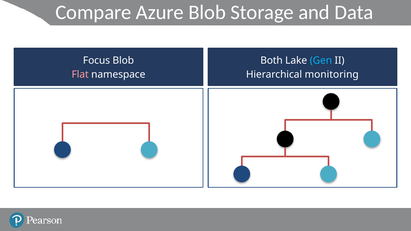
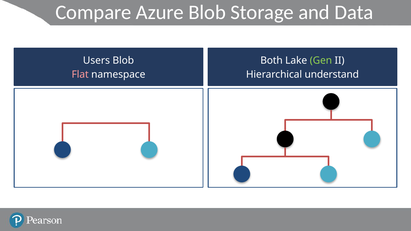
Focus: Focus -> Users (96, 61)
Gen colour: light blue -> light green (321, 61)
monitoring: monitoring -> understand (332, 75)
